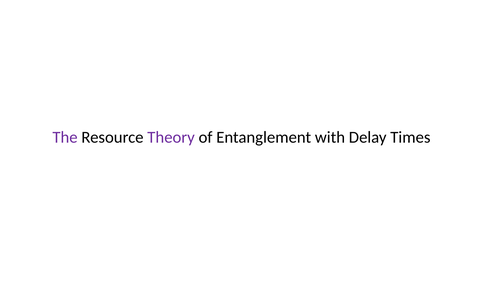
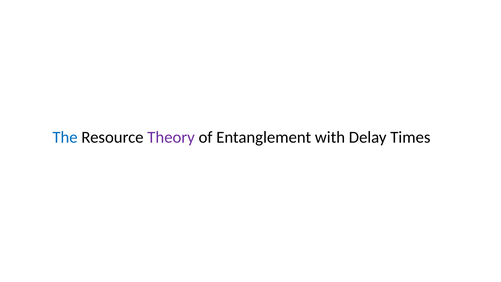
The colour: purple -> blue (65, 137)
